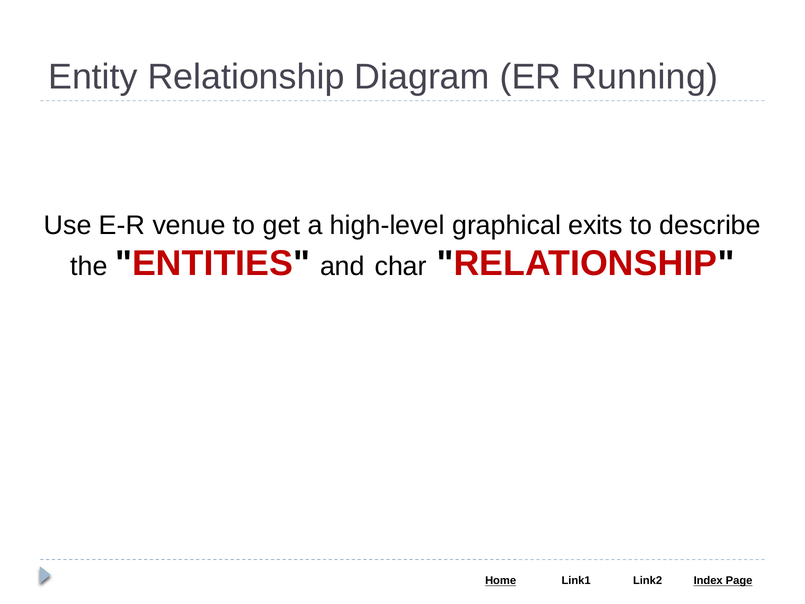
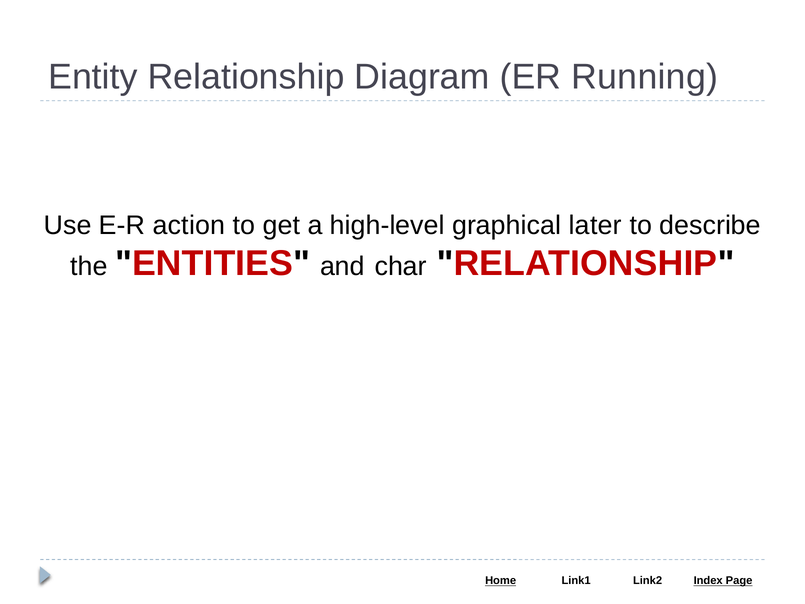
venue: venue -> action (189, 225)
exits: exits -> later (595, 225)
